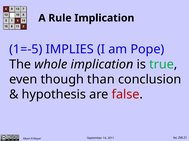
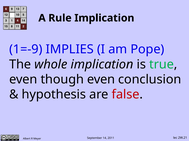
1=-5: 1=-5 -> 1=-9 (26, 50)
though than: than -> even (101, 80)
